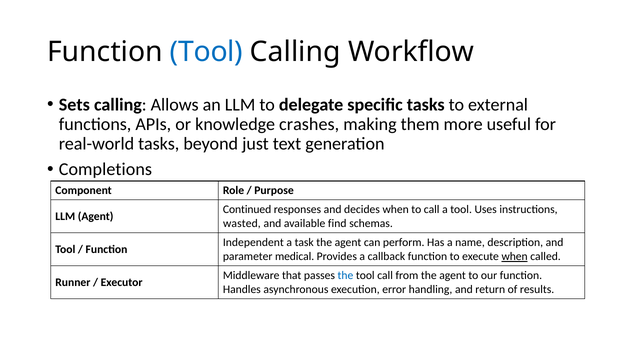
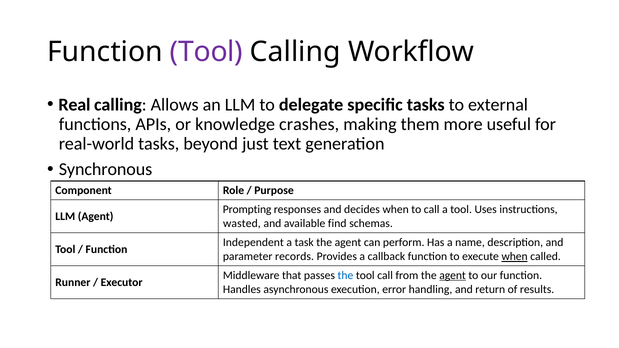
Tool colour: blue -> purple (206, 52)
Sets: Sets -> Real (74, 105)
Completions: Completions -> Synchronous (105, 170)
Continued: Continued -> Prompting (247, 209)
medical: medical -> records (295, 257)
agent underline: none -> present (453, 275)
